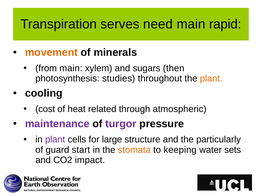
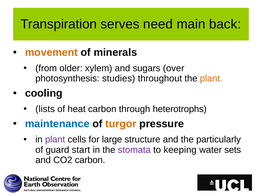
rapid: rapid -> back (225, 24)
from main: main -> older (71, 68)
then: then -> over (174, 68)
cost: cost -> lists (45, 109)
heat related: related -> carbon (102, 109)
atmospheric: atmospheric -> heterotrophs (180, 109)
maintenance colour: purple -> blue (57, 124)
turgor colour: purple -> orange (121, 124)
stomata colour: orange -> purple (134, 150)
CO2 impact: impact -> carbon (90, 160)
